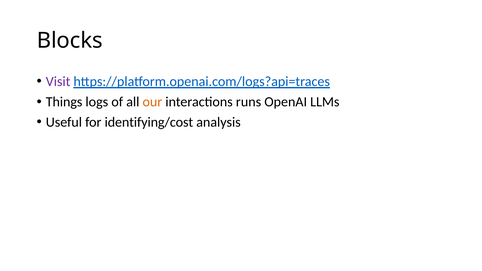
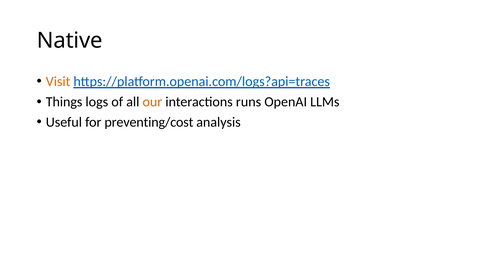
Blocks: Blocks -> Native (70, 40)
Visit colour: purple -> orange (58, 82)
identifying/cost: identifying/cost -> preventing/cost (149, 122)
